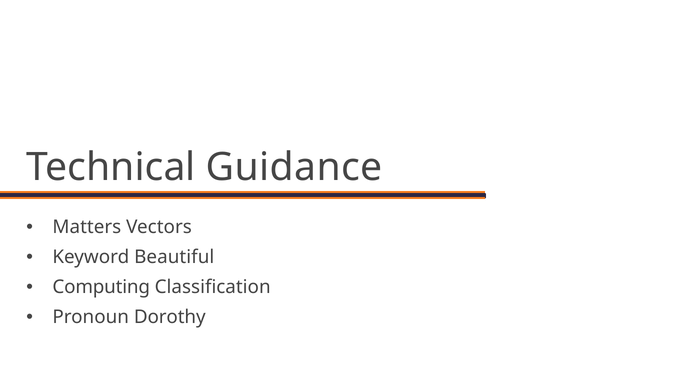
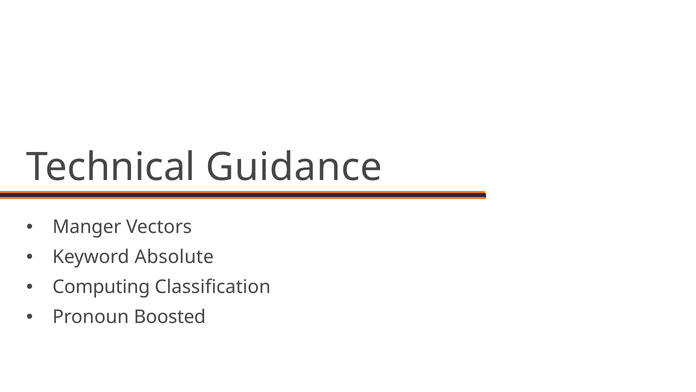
Matters: Matters -> Manger (87, 227)
Beautiful: Beautiful -> Absolute (174, 256)
Dorothy: Dorothy -> Boosted (170, 316)
